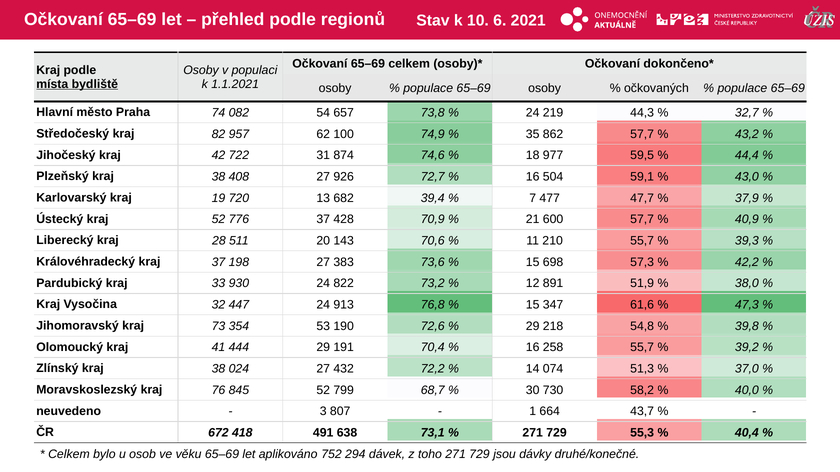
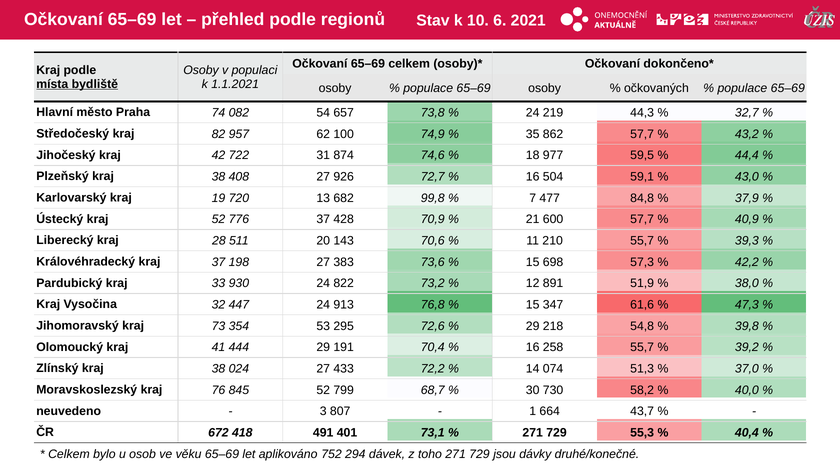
39,4: 39,4 -> 99,8 (433, 198)
47,7: 47,7 -> 84,8 (642, 198)
190: 190 -> 295 (344, 326)
432: 432 -> 433 (344, 369)
638: 638 -> 401 (347, 433)
